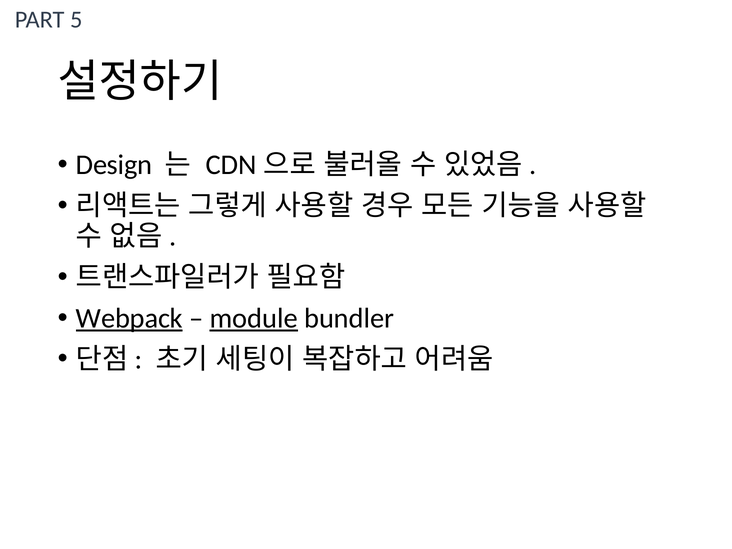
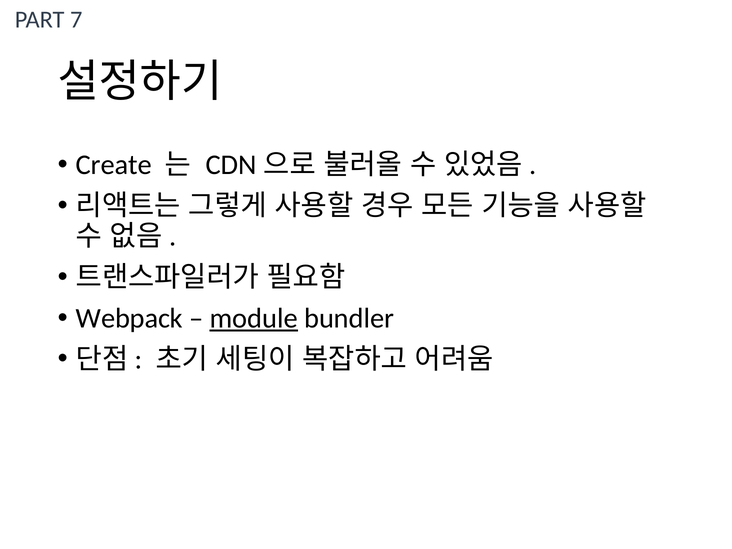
5: 5 -> 7 (76, 20)
Design: Design -> Create (114, 165)
Webpack underline: present -> none (129, 318)
